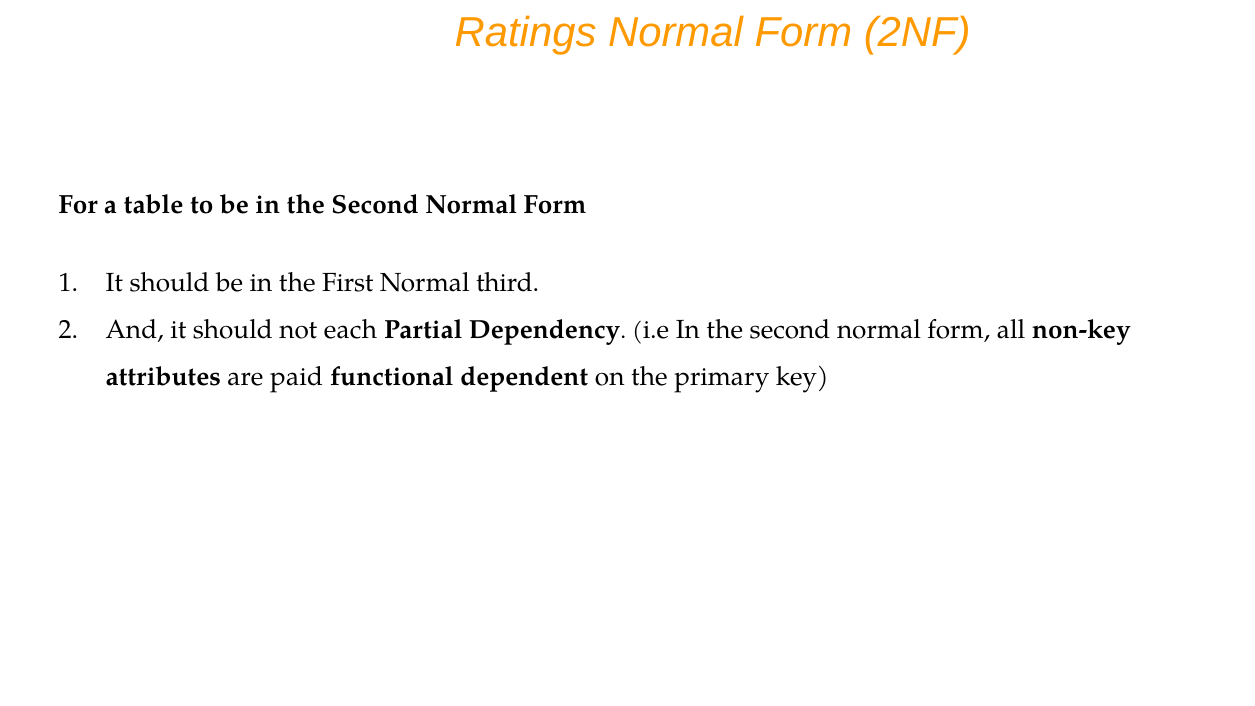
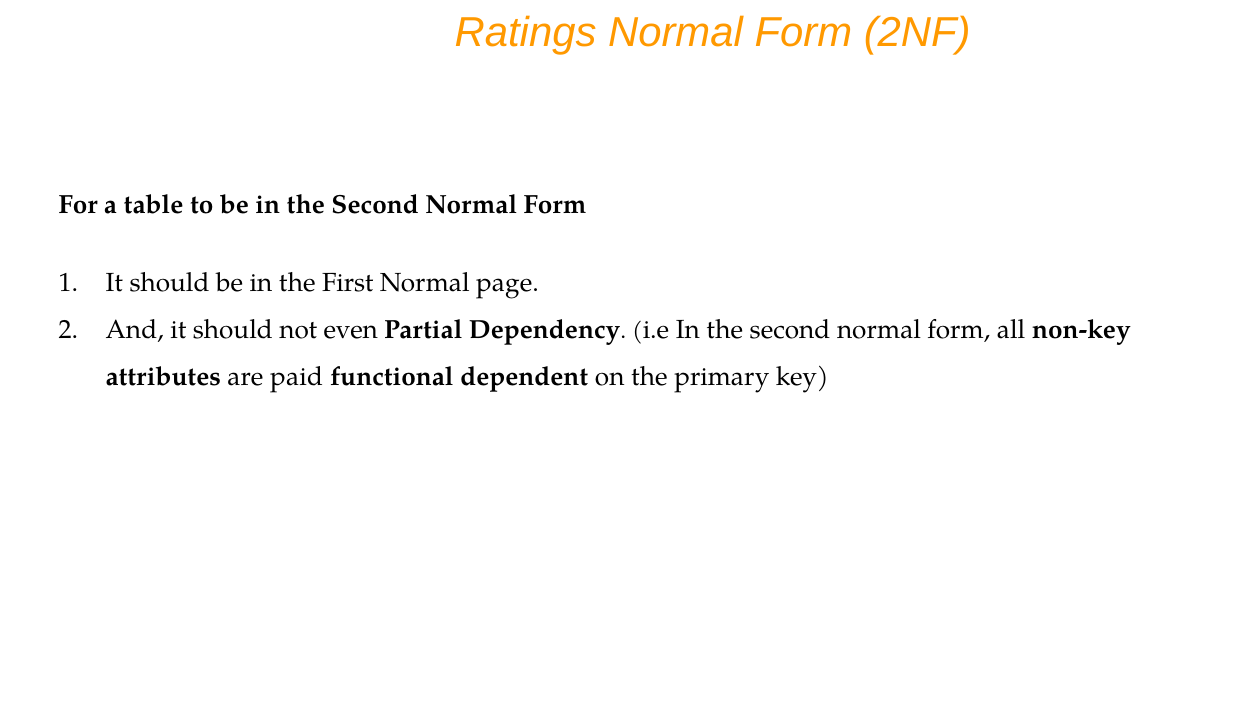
third: third -> page (508, 283)
each: each -> even (351, 330)
